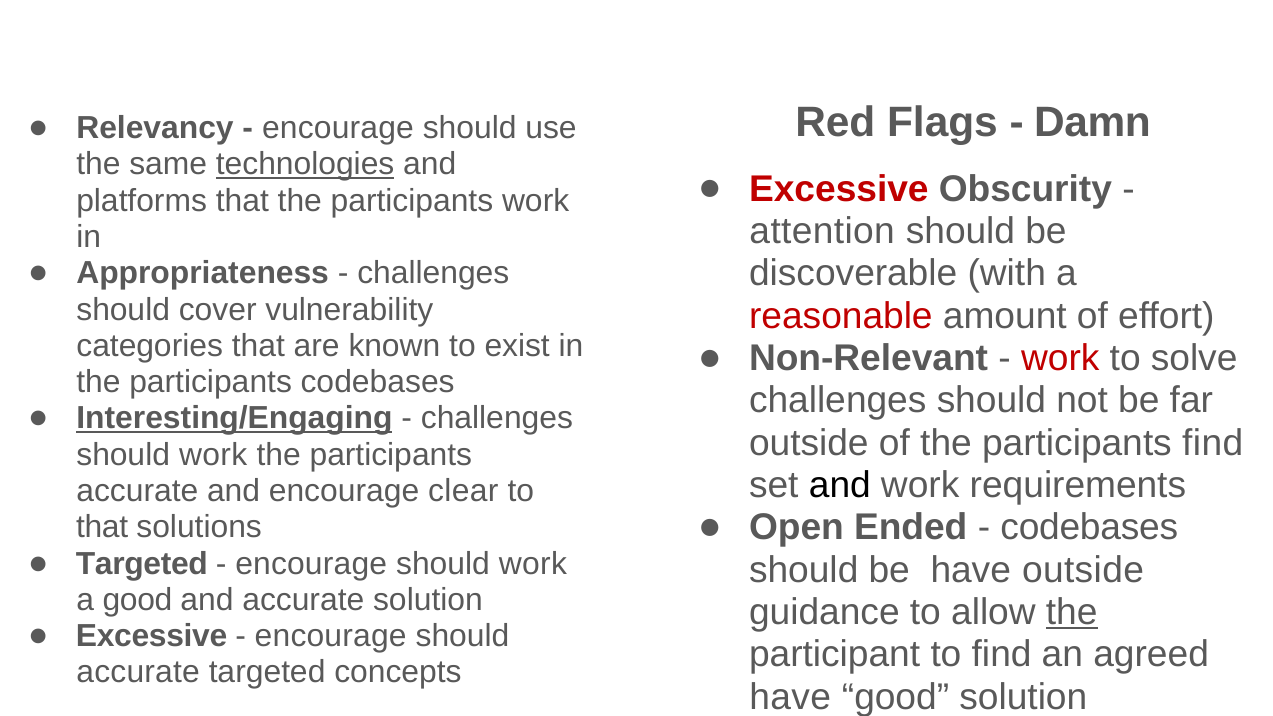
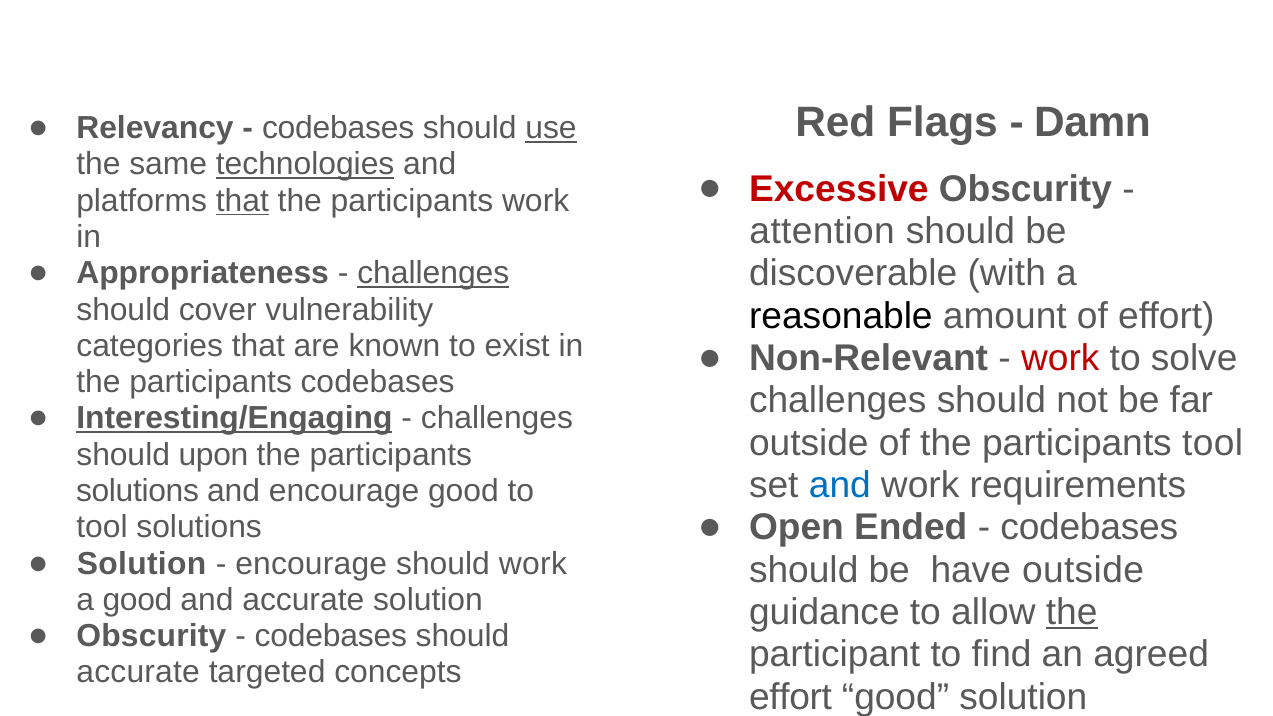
encourage: encourage -> codebases (338, 128)
use underline: none -> present (551, 128)
that underline: none -> present (242, 201)
challenges underline: none -> present (433, 273)
reasonable colour: red -> black (841, 316)
participants find: find -> tool (1213, 443)
work: work -> upon (213, 455)
and colour: black -> blue (840, 485)
accurate: accurate -> solutions (138, 491)
encourage clear: clear -> good (463, 491)
that: that -> tool (102, 527)
Targeted: Targeted -> Solution (142, 564)
Excessive: Excessive -> Obscurity (151, 636)
encourage: encourage -> codebases (331, 636)
have: have -> effort (790, 697)
